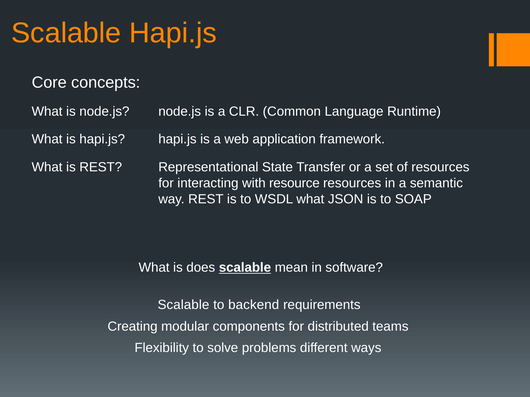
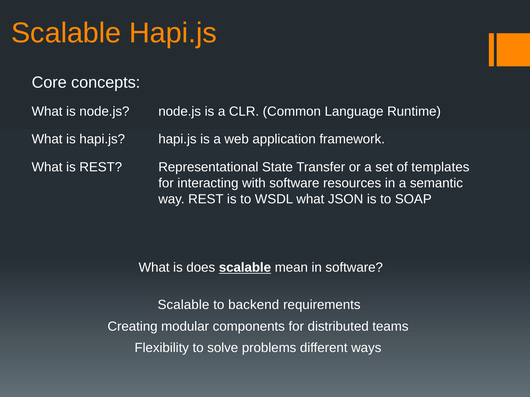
of resources: resources -> templates (440, 167)
with resource: resource -> software (294, 183)
